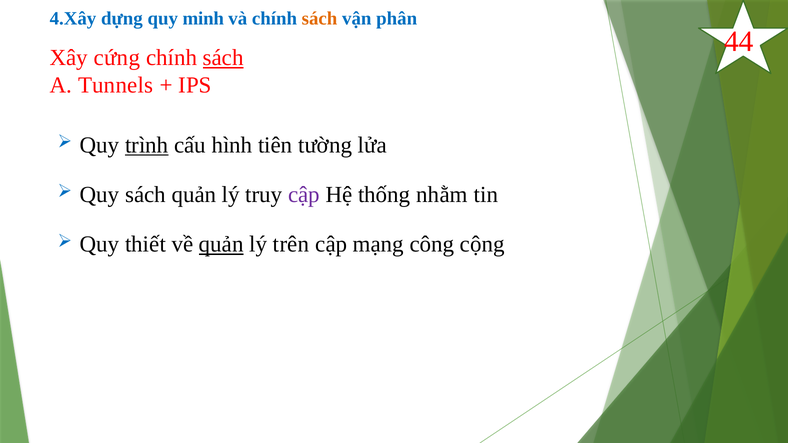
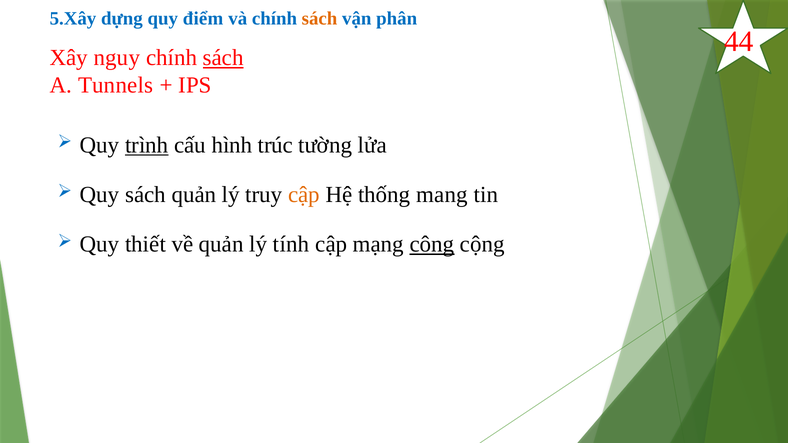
4.Xây: 4.Xây -> 5.Xây (73, 19)
minh: minh -> điểm (203, 19)
cứng: cứng -> nguy (117, 58)
tiên: tiên -> trúc (275, 145)
cập colour: purple -> orange (304, 195)
nhằm: nhằm -> mang (442, 195)
quản underline: present -> none (221, 244)
trên: trên -> tính (291, 244)
công underline: none -> present (432, 244)
